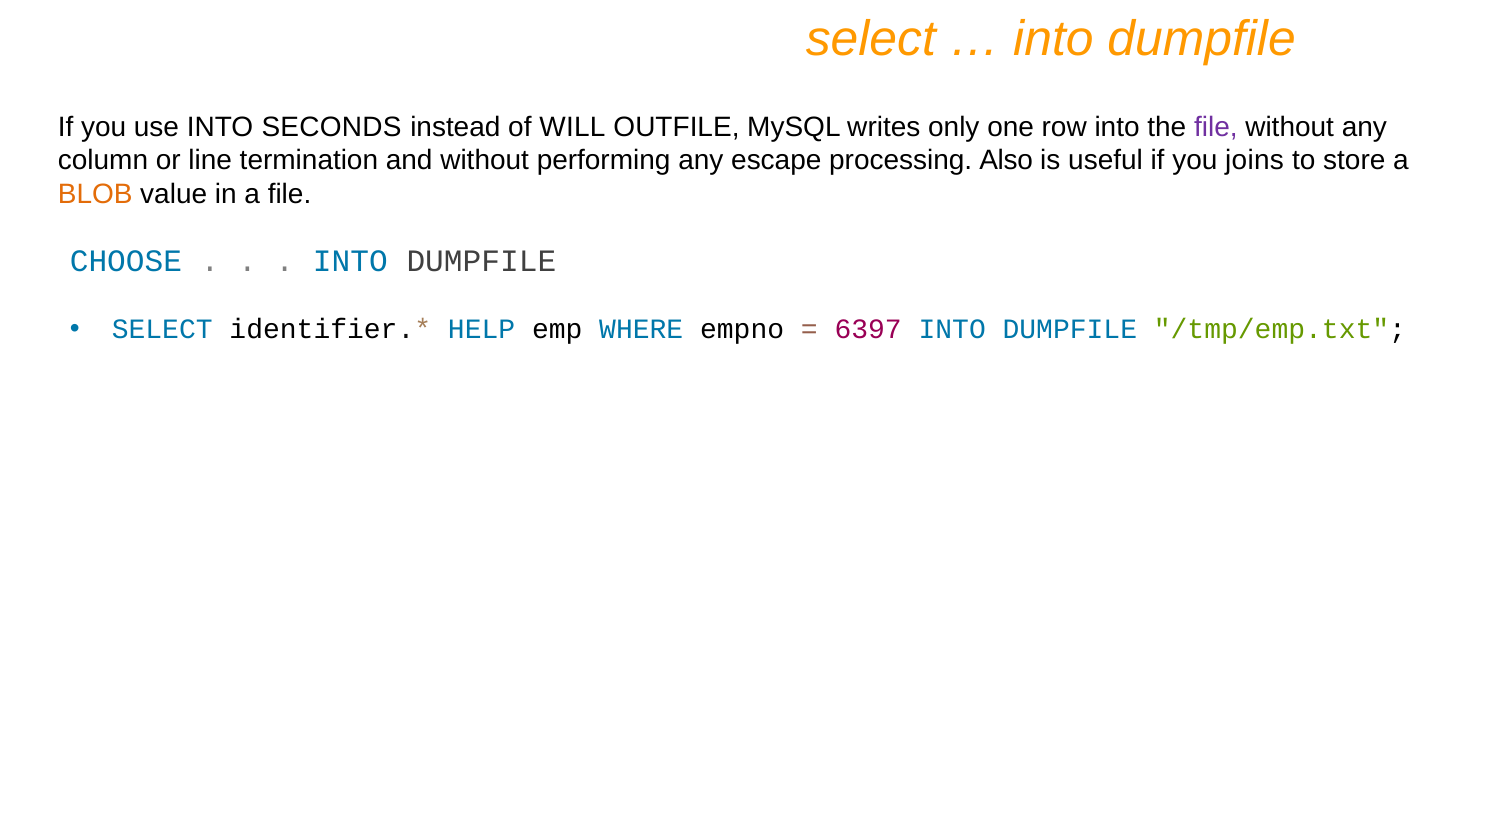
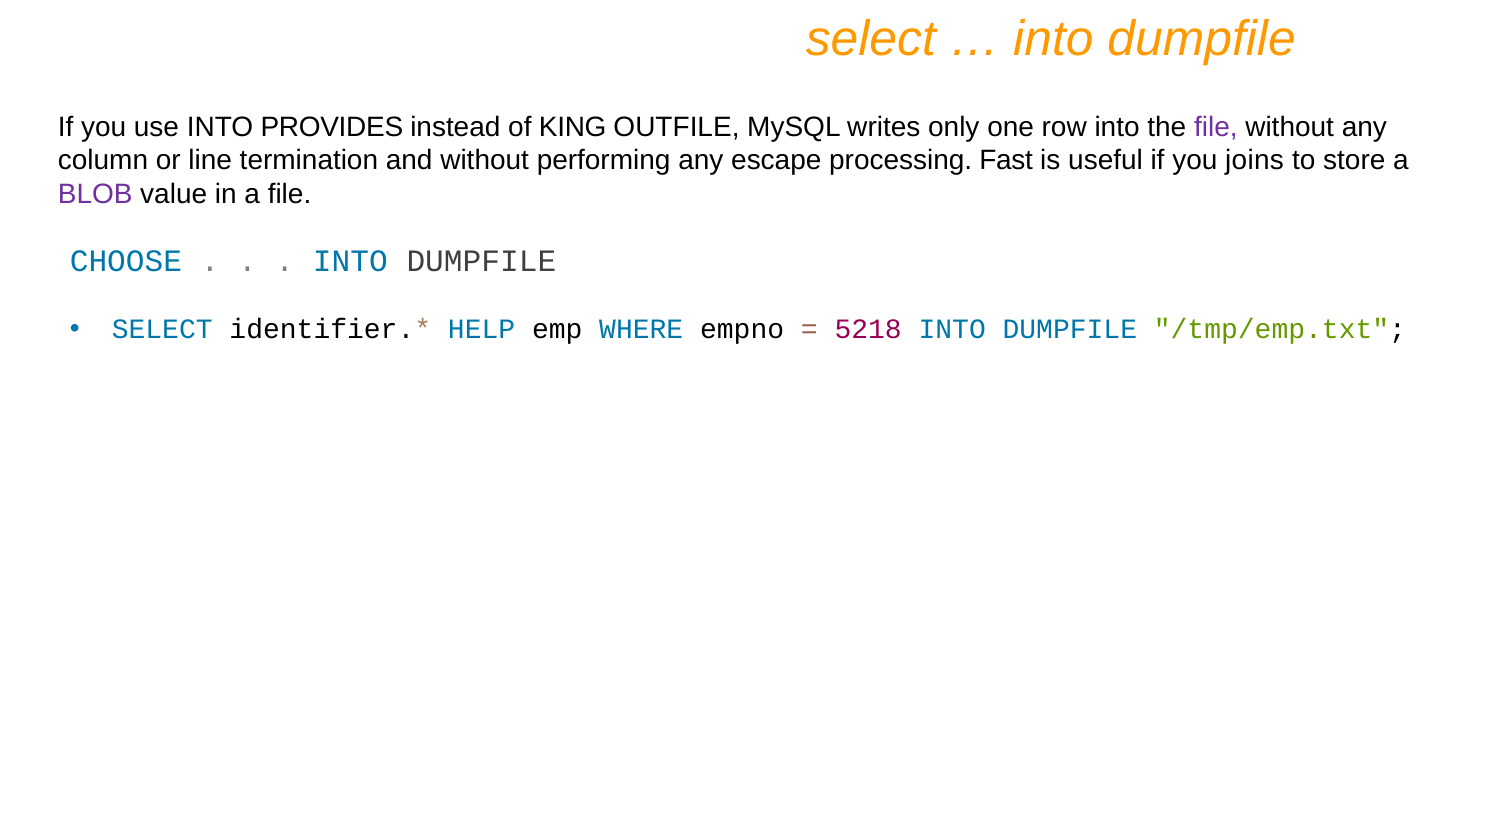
SECONDS: SECONDS -> PROVIDES (332, 127)
WILL: WILL -> KING (573, 127)
Also: Also -> Fast (1006, 161)
BLOB colour: orange -> purple (95, 194)
6397: 6397 -> 5218 (868, 330)
